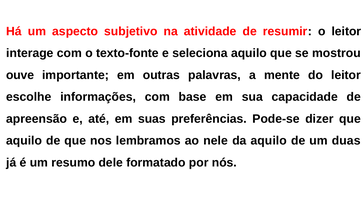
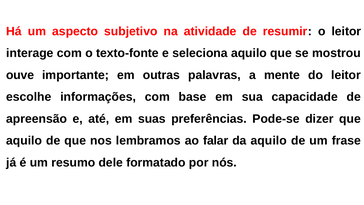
nele: nele -> falar (216, 141)
duas: duas -> frase (346, 141)
